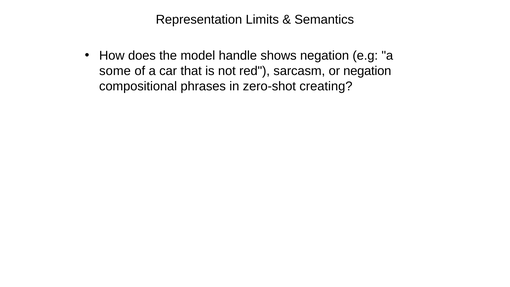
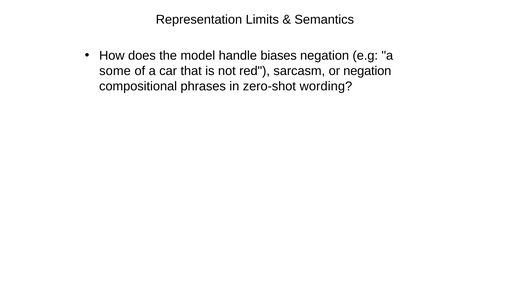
shows: shows -> biases (279, 56)
creating: creating -> wording (326, 86)
